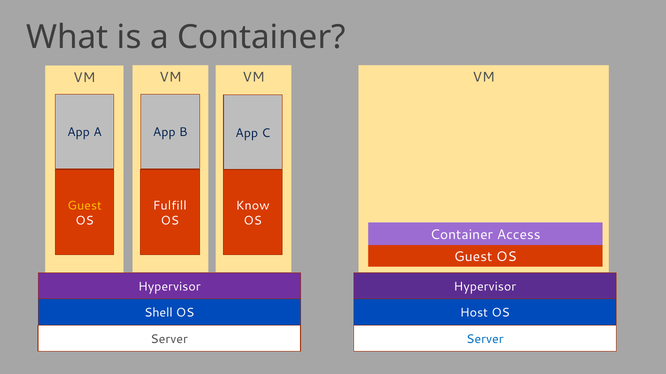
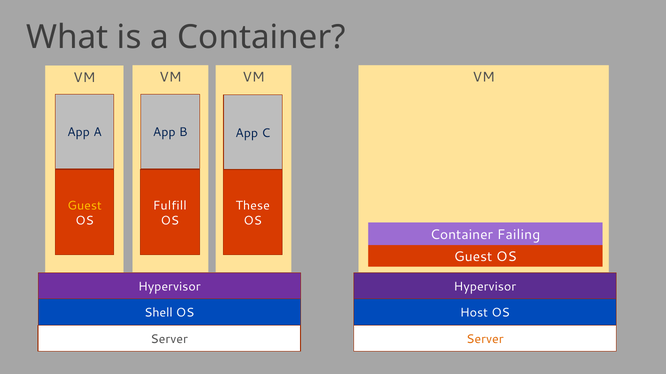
Know: Know -> These (253, 206)
Access: Access -> Failing (519, 235)
Server colour: blue -> orange (485, 340)
